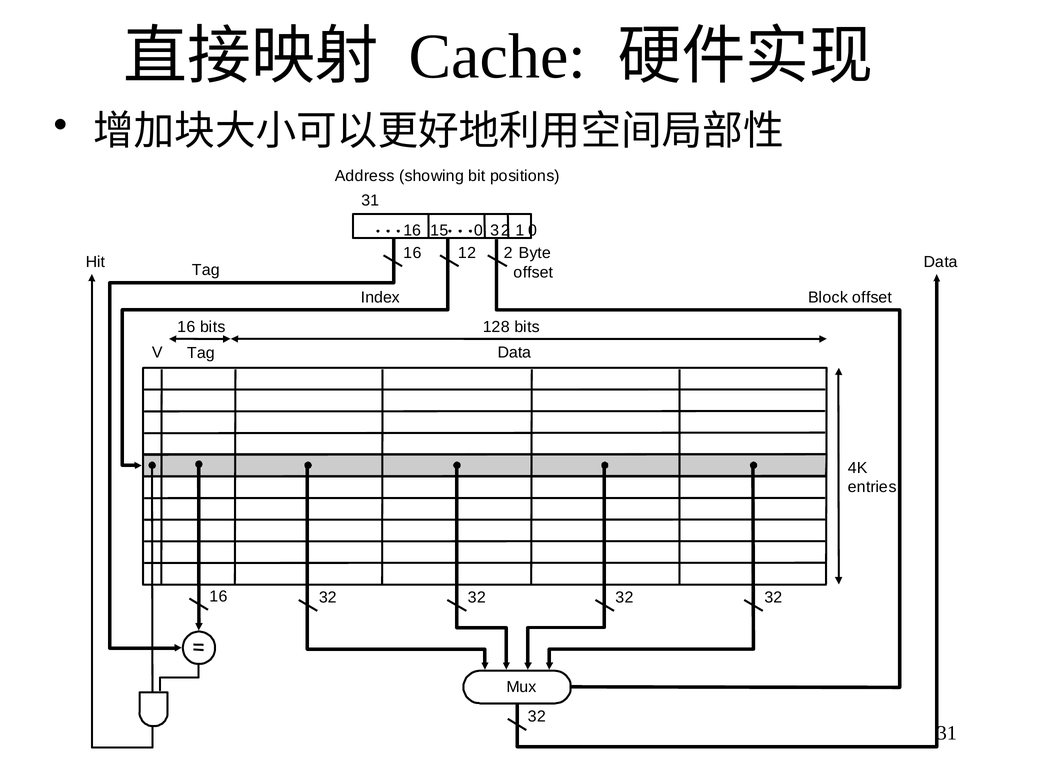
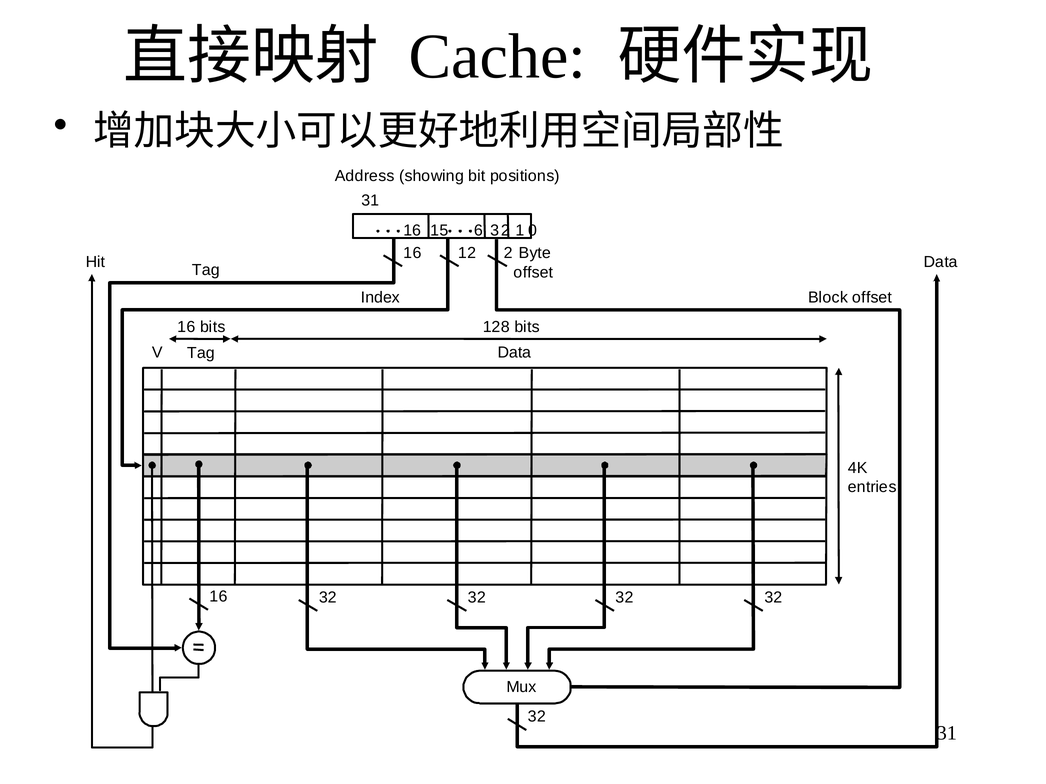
0: 0 -> 6 (478, 231)
